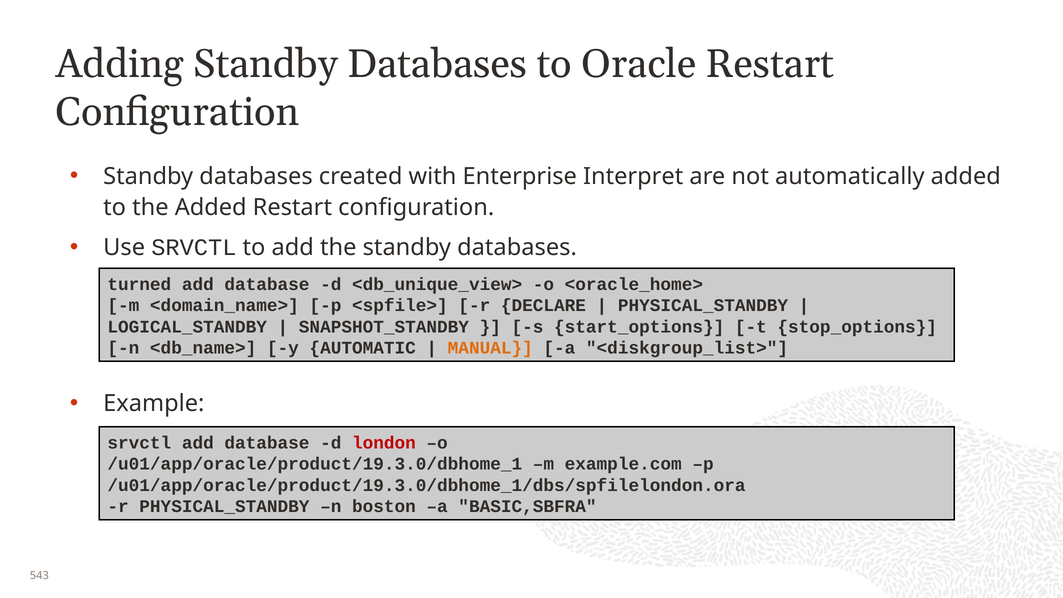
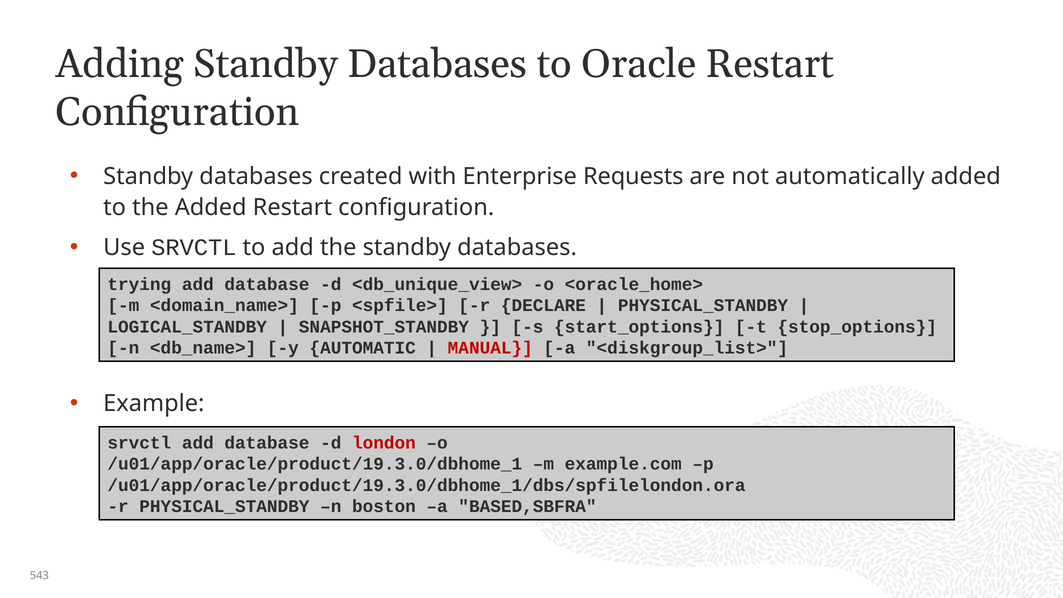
Interpret: Interpret -> Requests (633, 176)
turned: turned -> trying (139, 284)
MANUAL colour: orange -> red (490, 348)
BASIC,SBFRA: BASIC,SBFRA -> BASED,SBFRA (527, 506)
